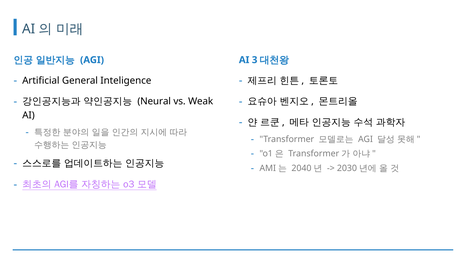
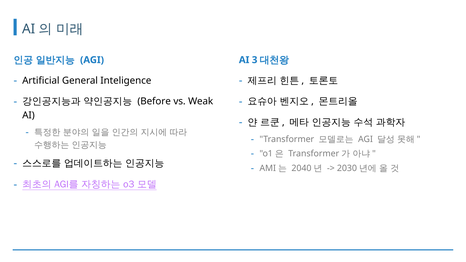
Neural: Neural -> Before (154, 102)
